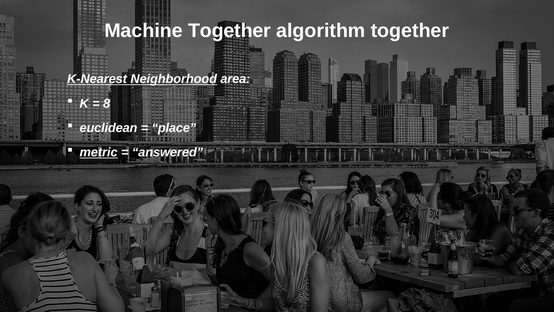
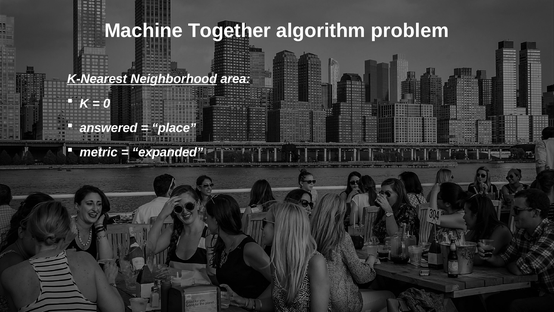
algorithm together: together -> problem (410, 31)
8: 8 -> 0 (107, 103)
euclidean: euclidean -> answered (109, 128)
metric underline: present -> none (99, 152)
answered: answered -> expanded (168, 152)
